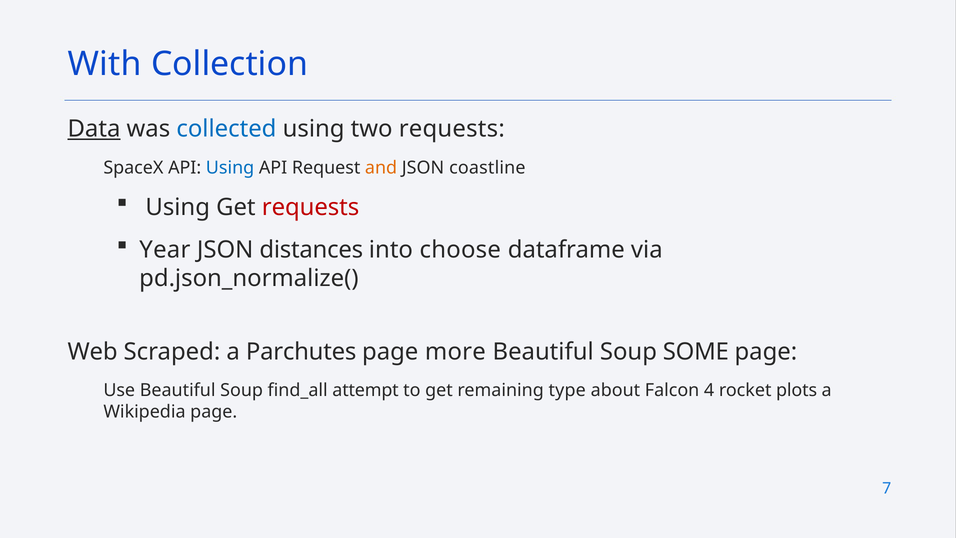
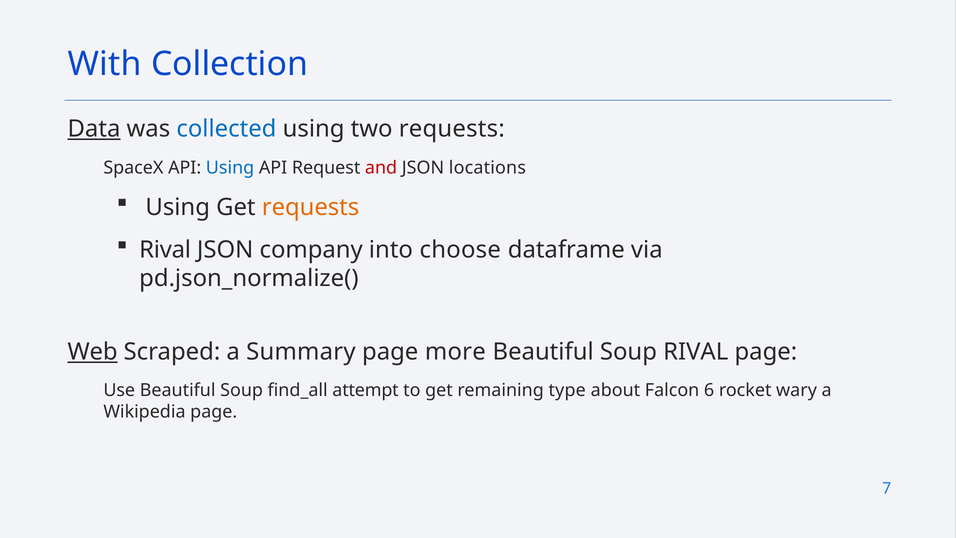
and colour: orange -> red (381, 168)
coastline: coastline -> locations (487, 168)
requests colour: red -> orange (311, 207)
Year: Year -> Rival (165, 250)
distances: distances -> company (311, 250)
Web underline: none -> present (93, 352)
Parchutes: Parchutes -> Summary (301, 352)
Soup SOME: SOME -> RIVAL (696, 352)
4: 4 -> 6 (709, 390)
plots: plots -> wary (797, 390)
